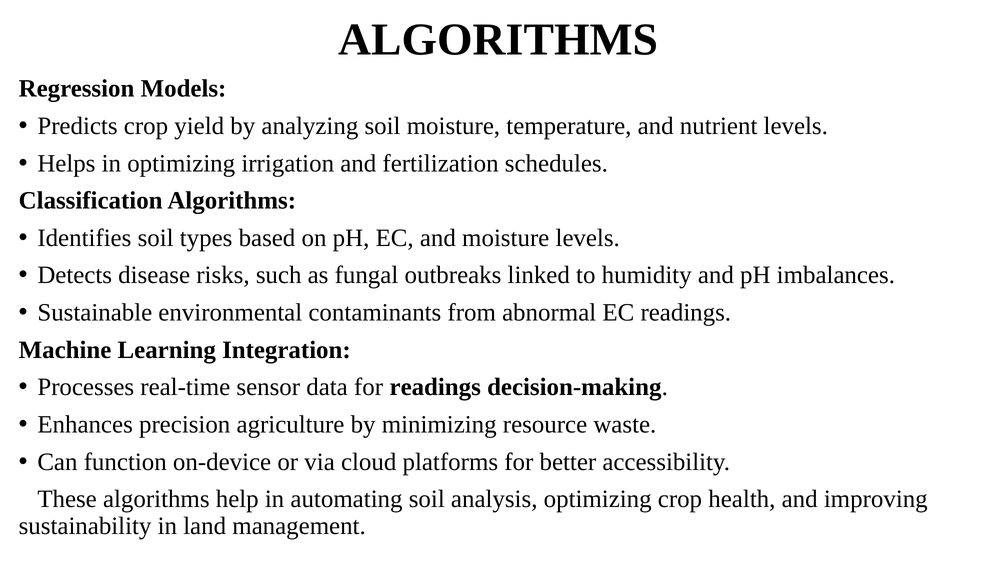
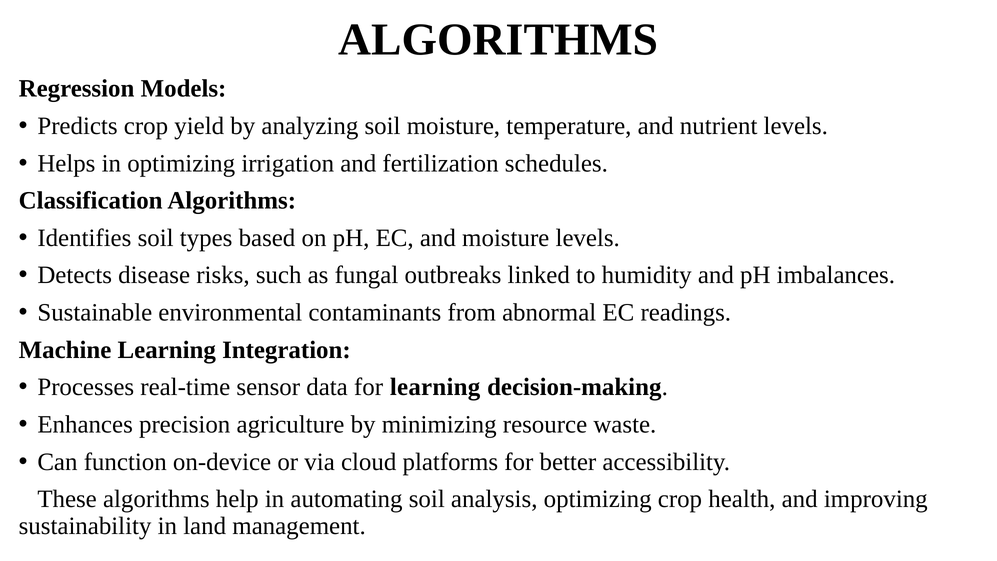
for readings: readings -> learning (435, 387)
